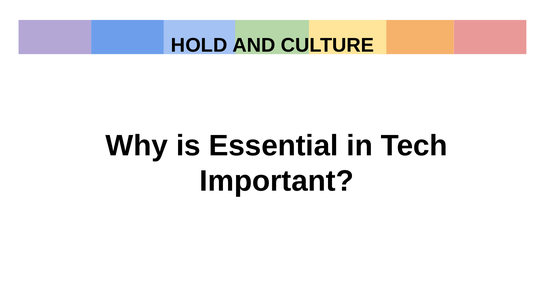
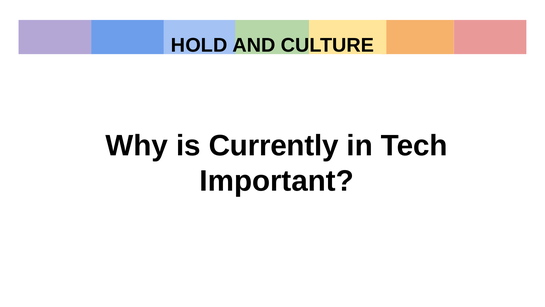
Essential: Essential -> Currently (274, 145)
